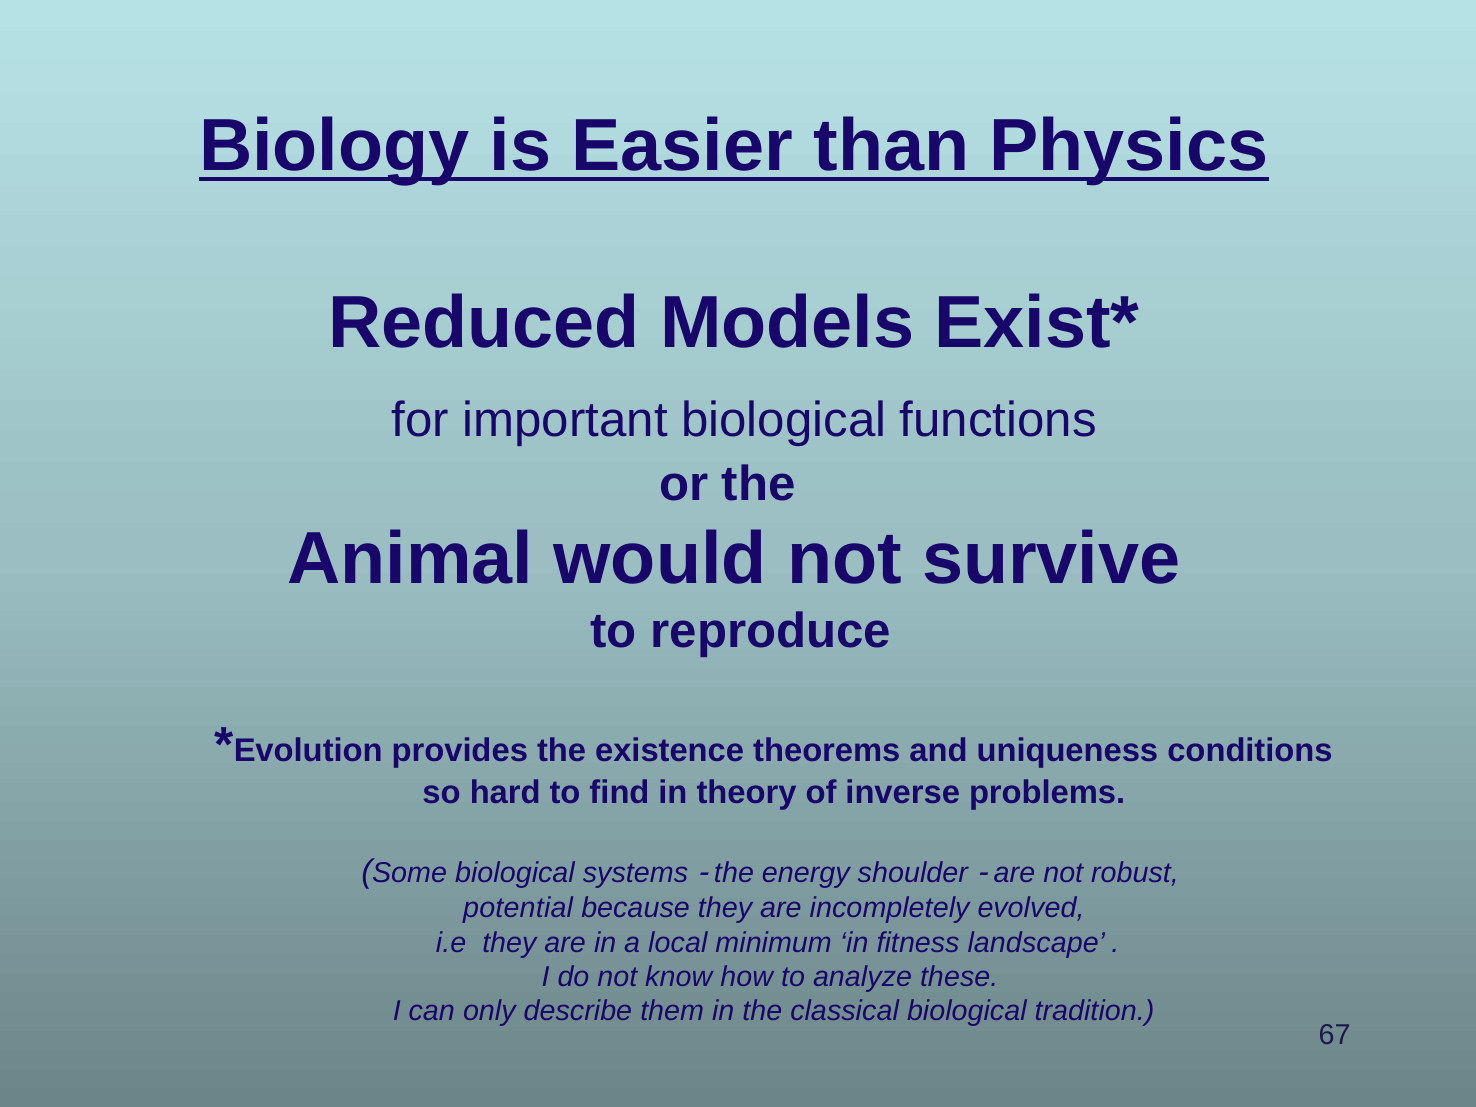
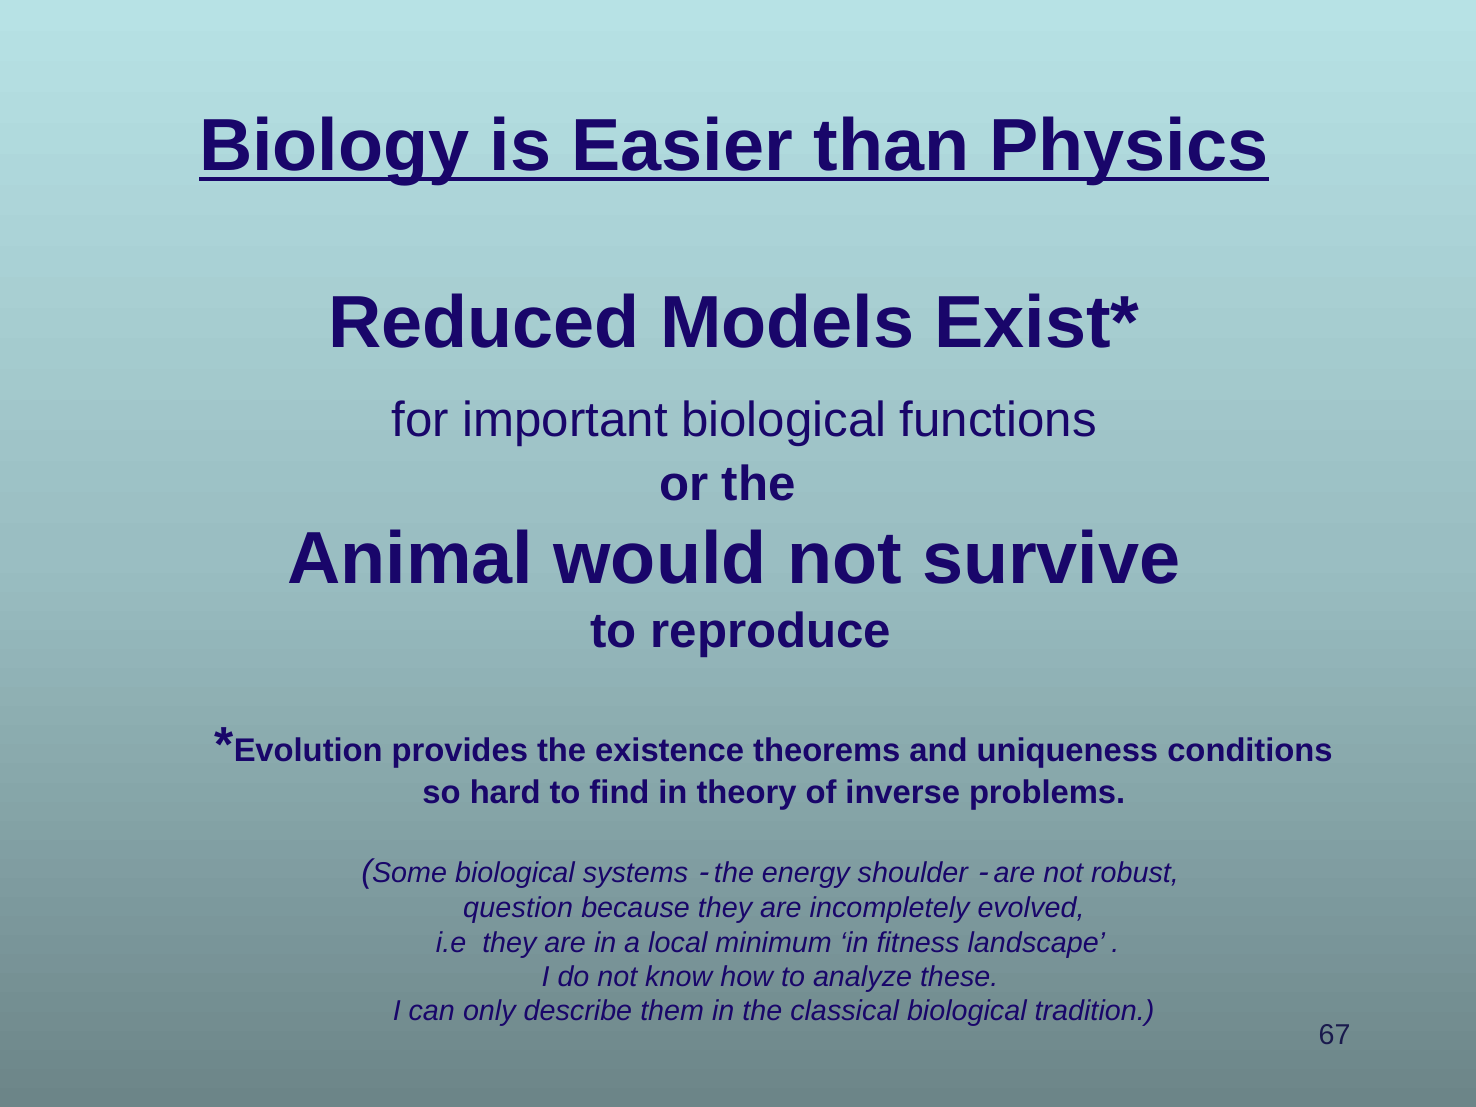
potential: potential -> question (518, 908)
